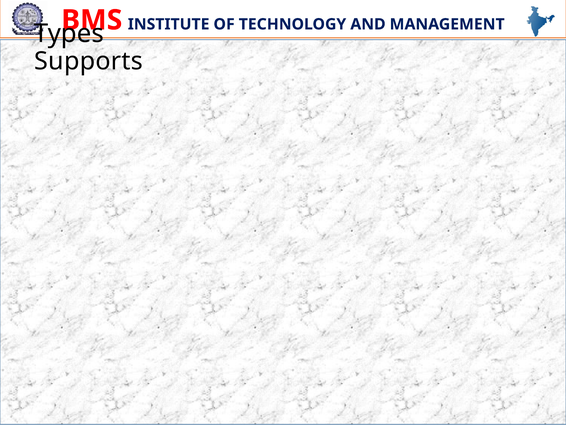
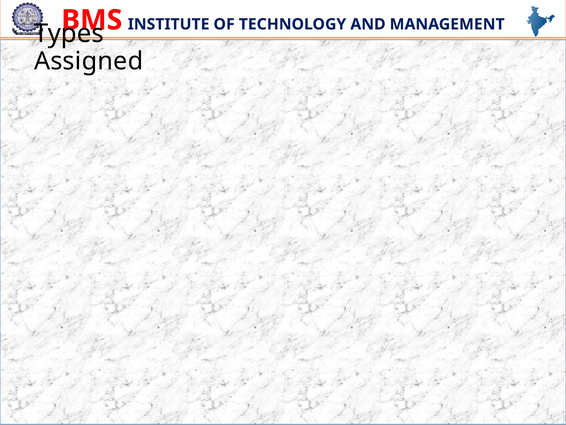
Supports: Supports -> Assigned (89, 61)
